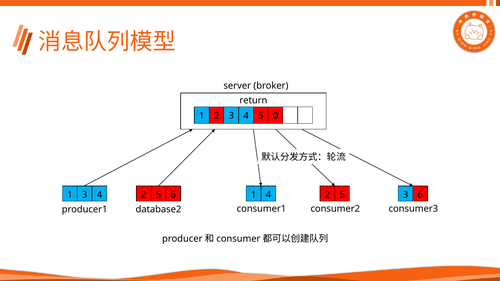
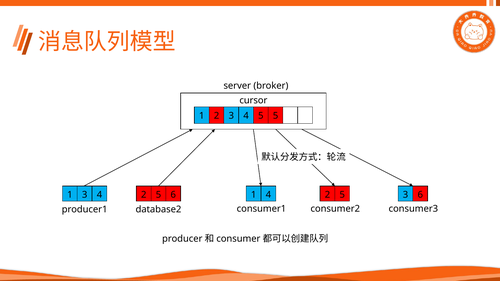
return: return -> cursor (253, 101)
5 0: 0 -> 5 (276, 116)
